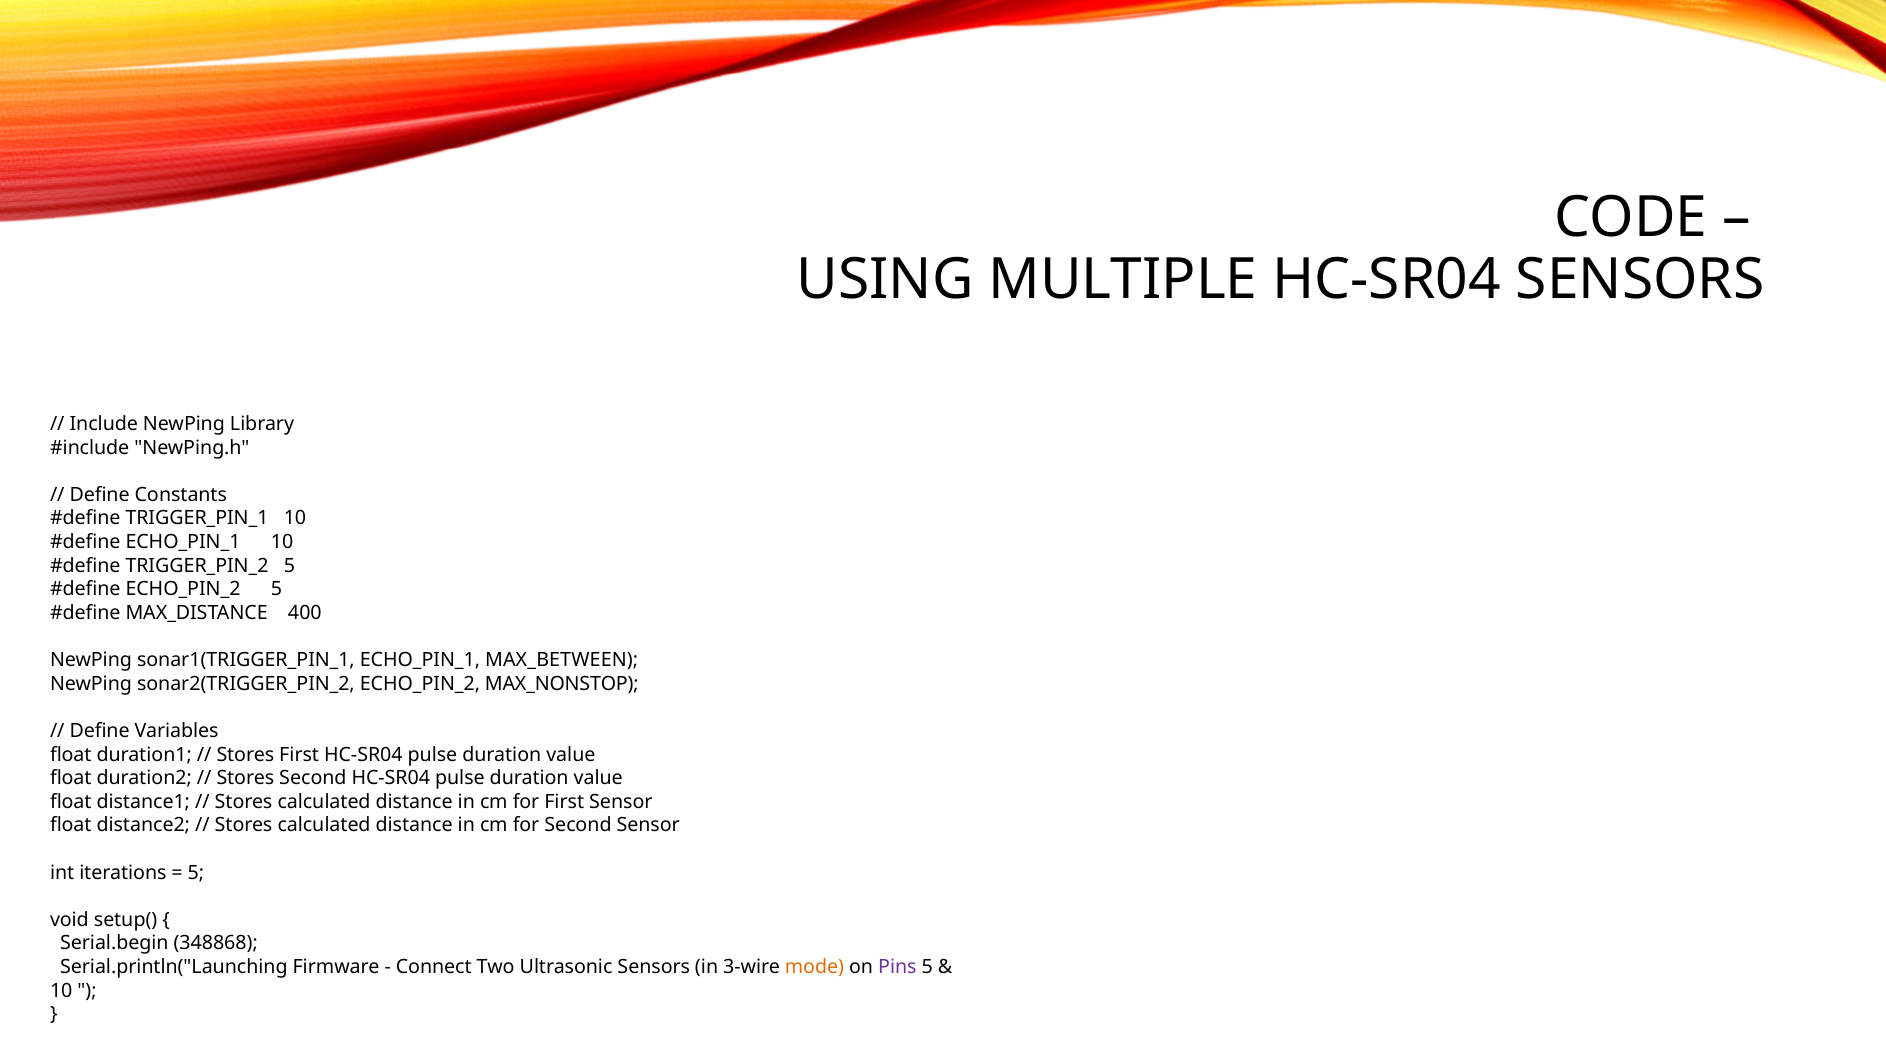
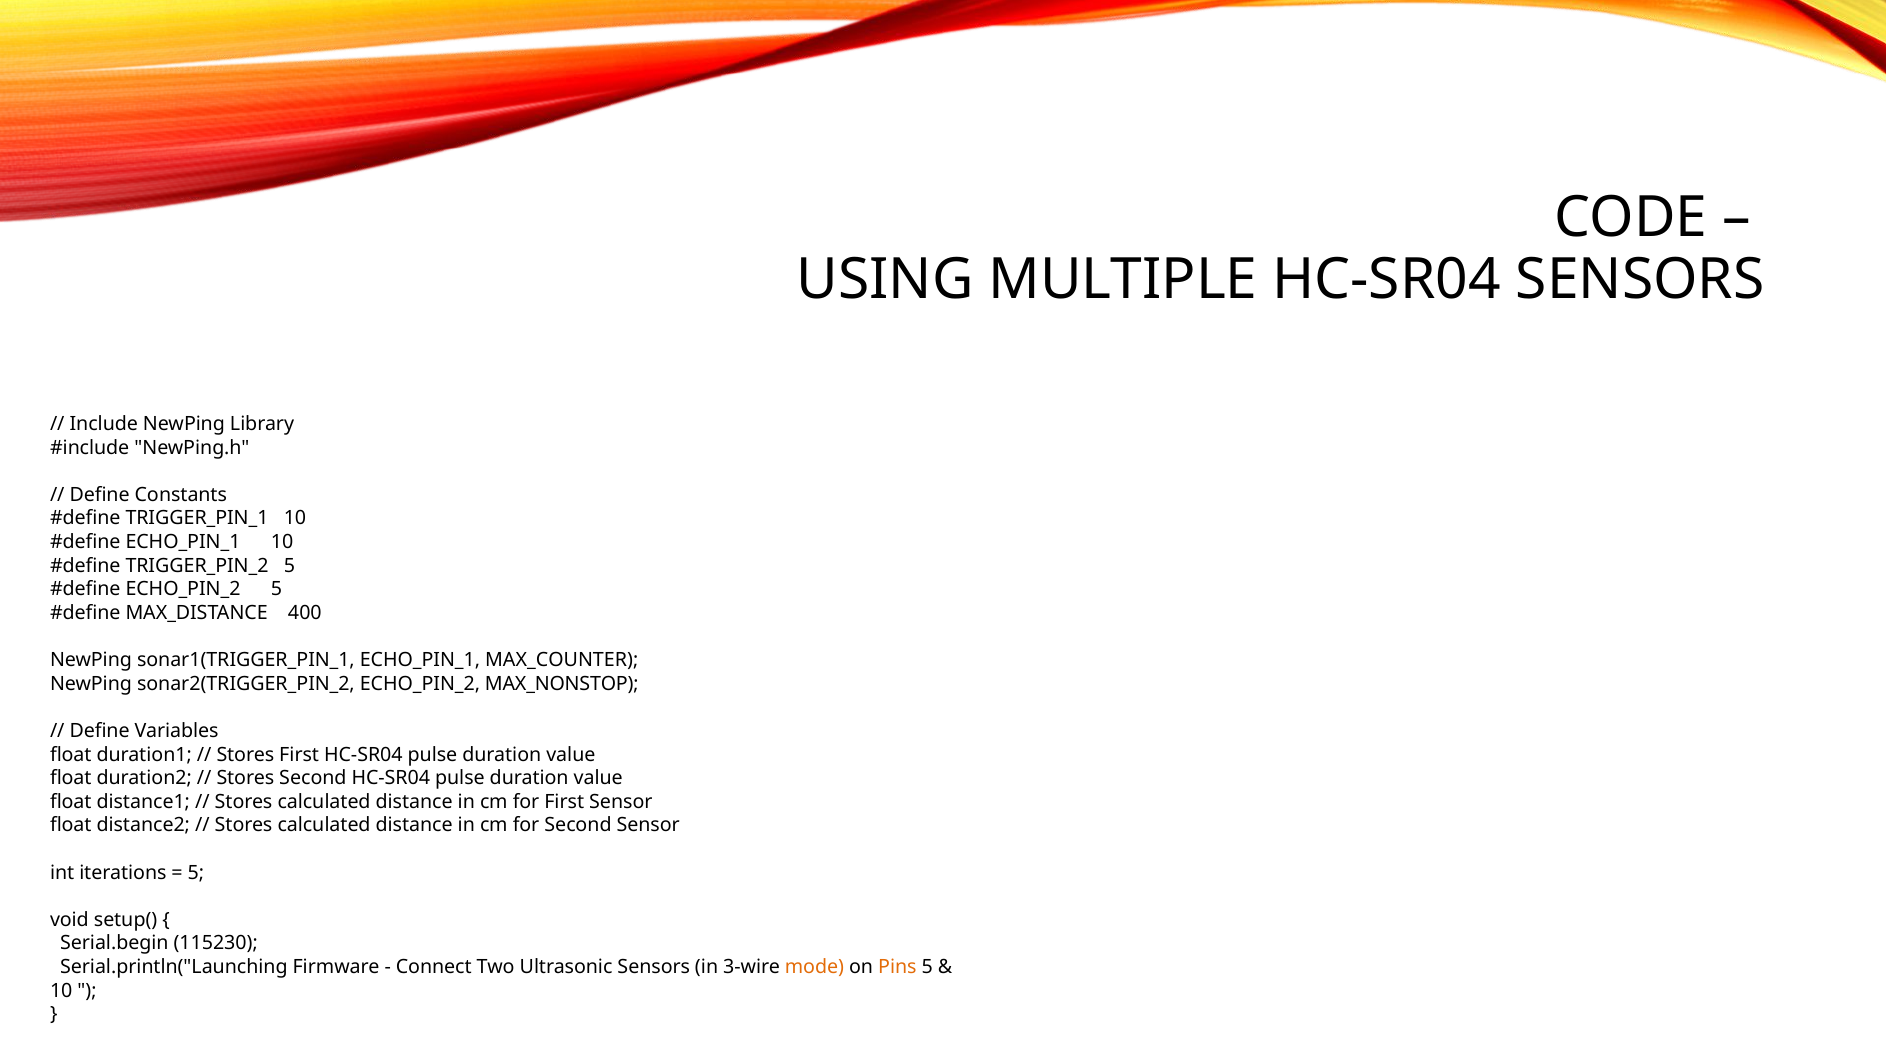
MAX_BETWEEN: MAX_BETWEEN -> MAX_COUNTER (562, 660)
348868: 348868 -> 115230 (216, 943)
Pins colour: purple -> orange (897, 967)
